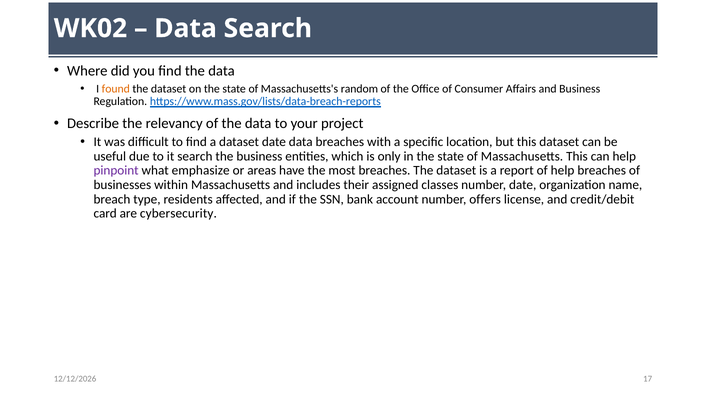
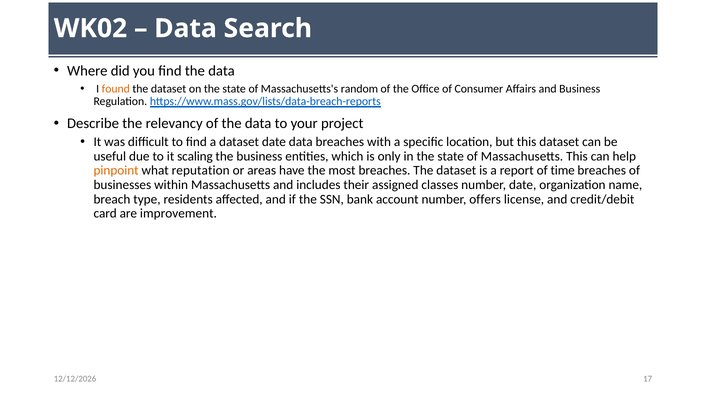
it search: search -> scaling (195, 156)
pinpoint colour: purple -> orange (116, 171)
emphasize: emphasize -> reputation (201, 171)
of help: help -> time (563, 171)
cybersecurity: cybersecurity -> improvement (178, 214)
